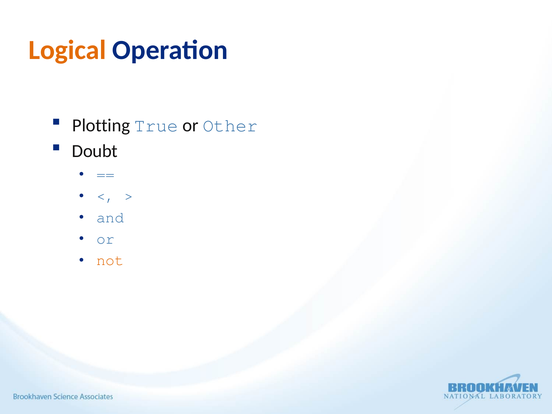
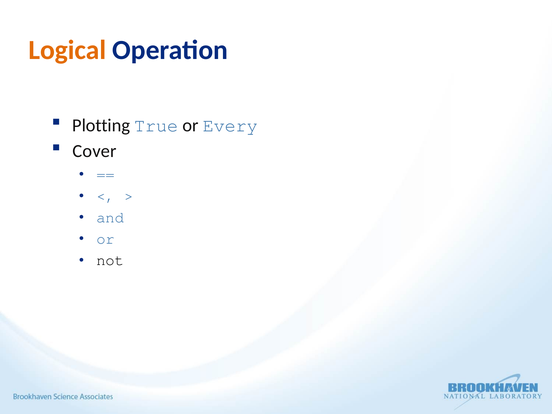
Other: Other -> Every (230, 125)
Doubt: Doubt -> Cover (95, 151)
not colour: orange -> black (110, 260)
